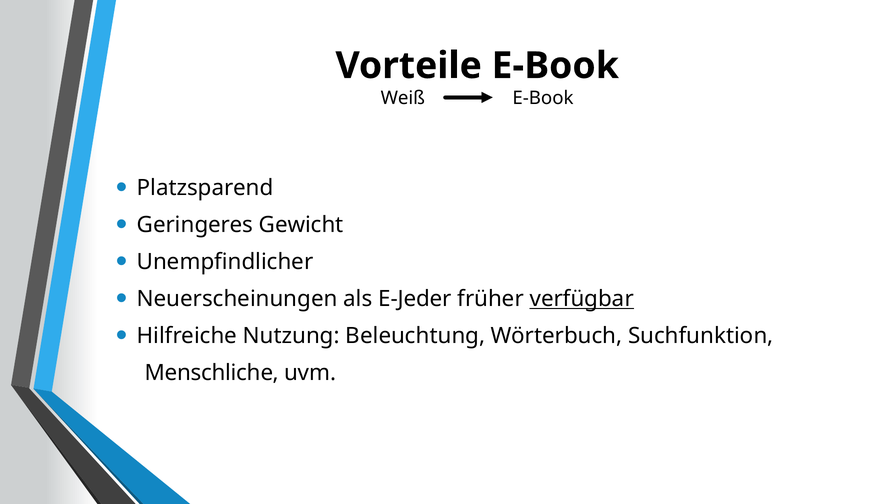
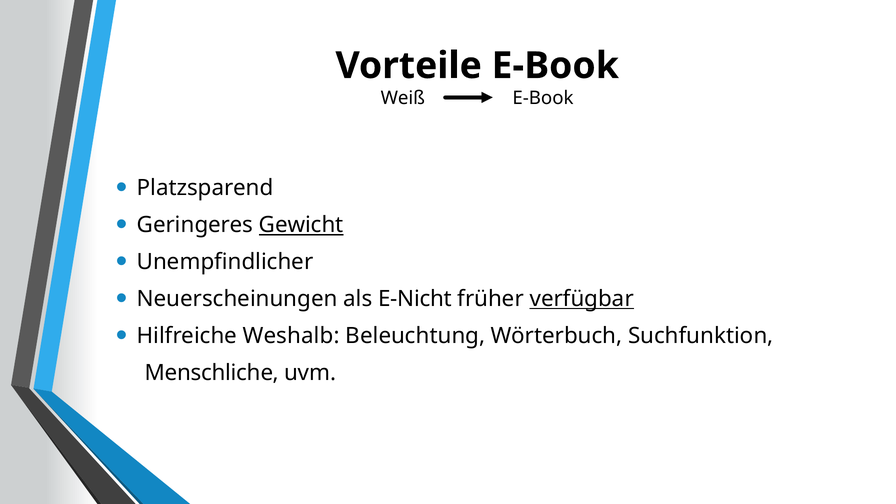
Gewicht underline: none -> present (301, 225)
E-Jeder: E-Jeder -> E-Nicht (415, 299)
Nutzung: Nutzung -> Weshalb (291, 336)
